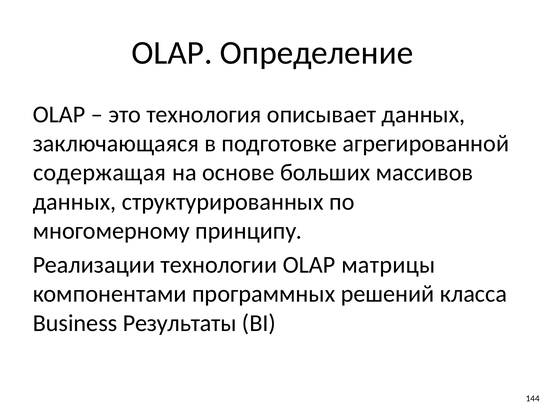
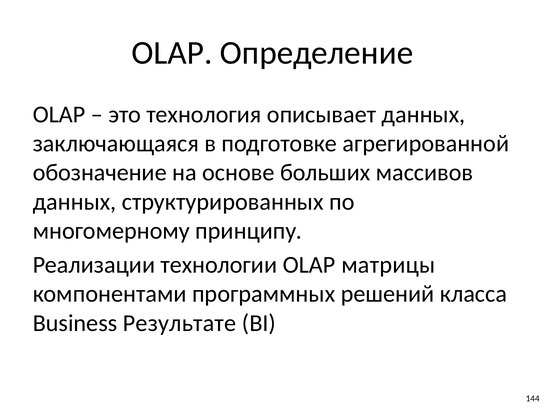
содержащая: содержащая -> обозначение (100, 173)
Результаты: Результаты -> Результате (179, 323)
